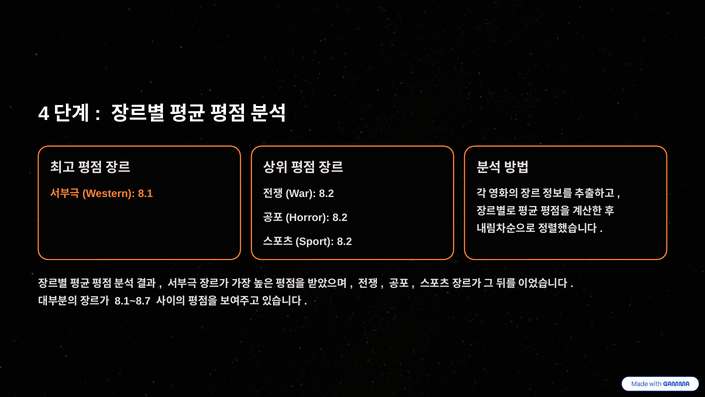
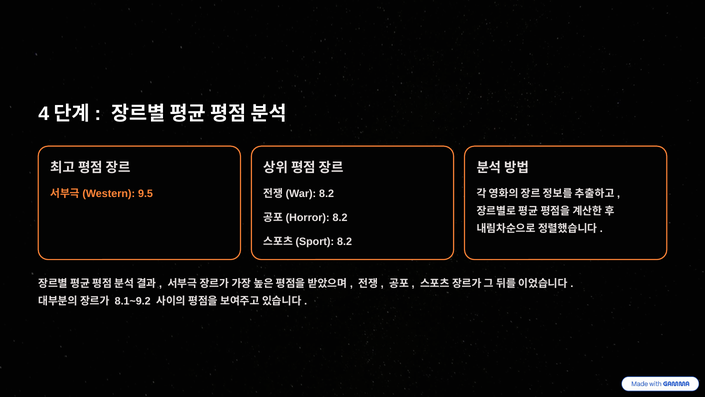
8.1: 8.1 -> 9.5 (145, 193)
8.1~8.7: 8.1~8.7 -> 8.1~9.2 (133, 301)
